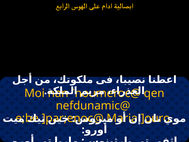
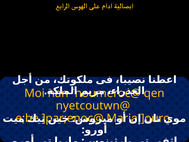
nefdunamic@: nefdunamic@ -> nyetcoutwn@ (93, 106)
